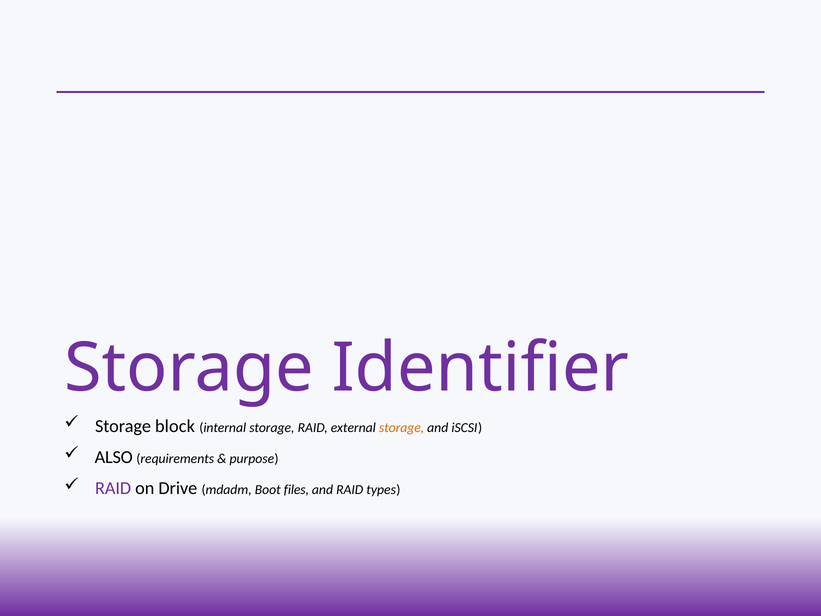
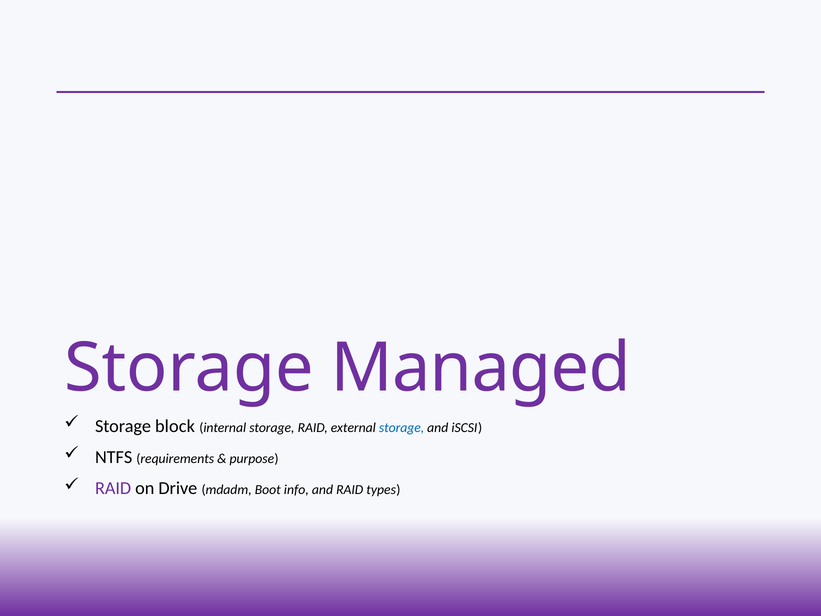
Identifier: Identifier -> Managed (481, 368)
storage colour: orange -> blue (402, 427)
ALSO: ALSO -> NTFS (114, 457)
files: files -> info (296, 490)
